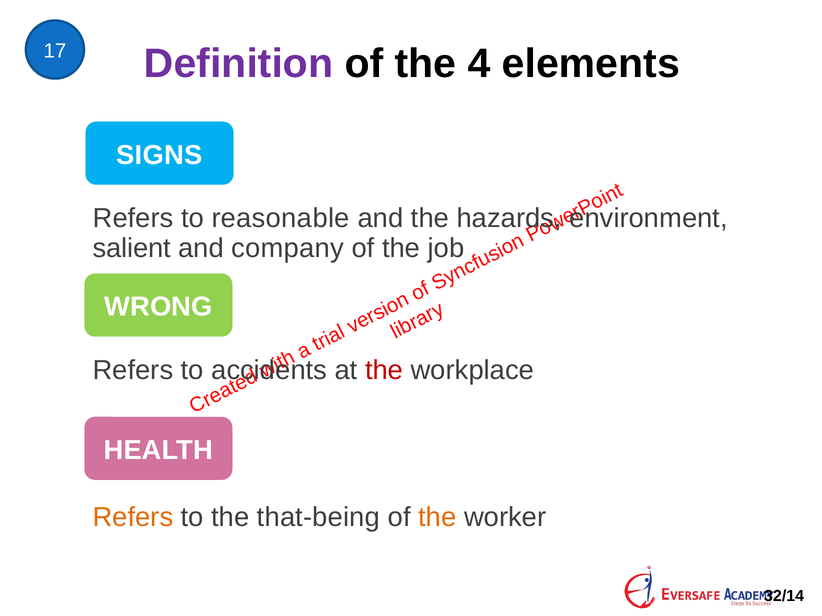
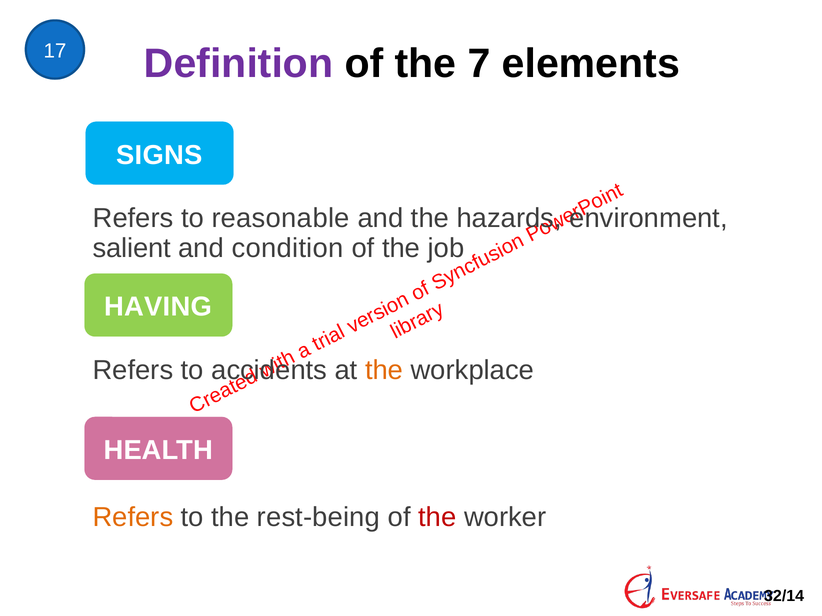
4: 4 -> 7 (479, 64)
company: company -> condition (288, 248)
WRONG: WRONG -> HAVING (158, 307)
the colour: red -> orange (384, 371)
that-being: that-being -> rest-being (319, 517)
the colour: orange -> red (437, 517)
